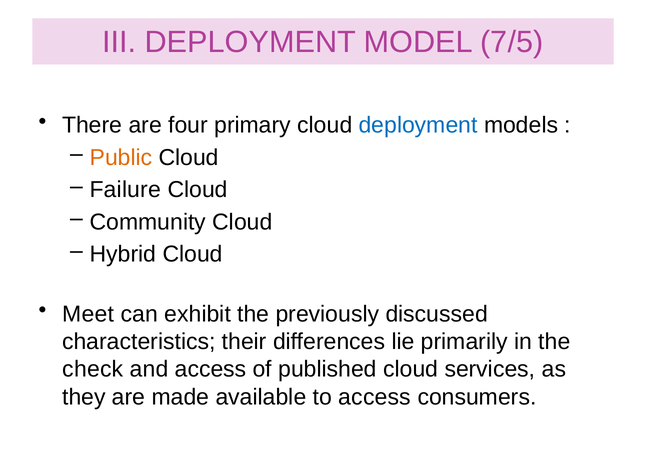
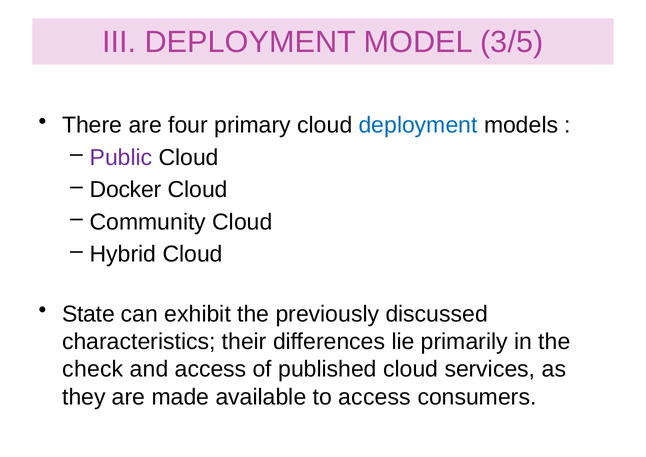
7/5: 7/5 -> 3/5 (512, 42)
Public colour: orange -> purple (121, 157)
Failure: Failure -> Docker (126, 190)
Meet: Meet -> State (88, 314)
